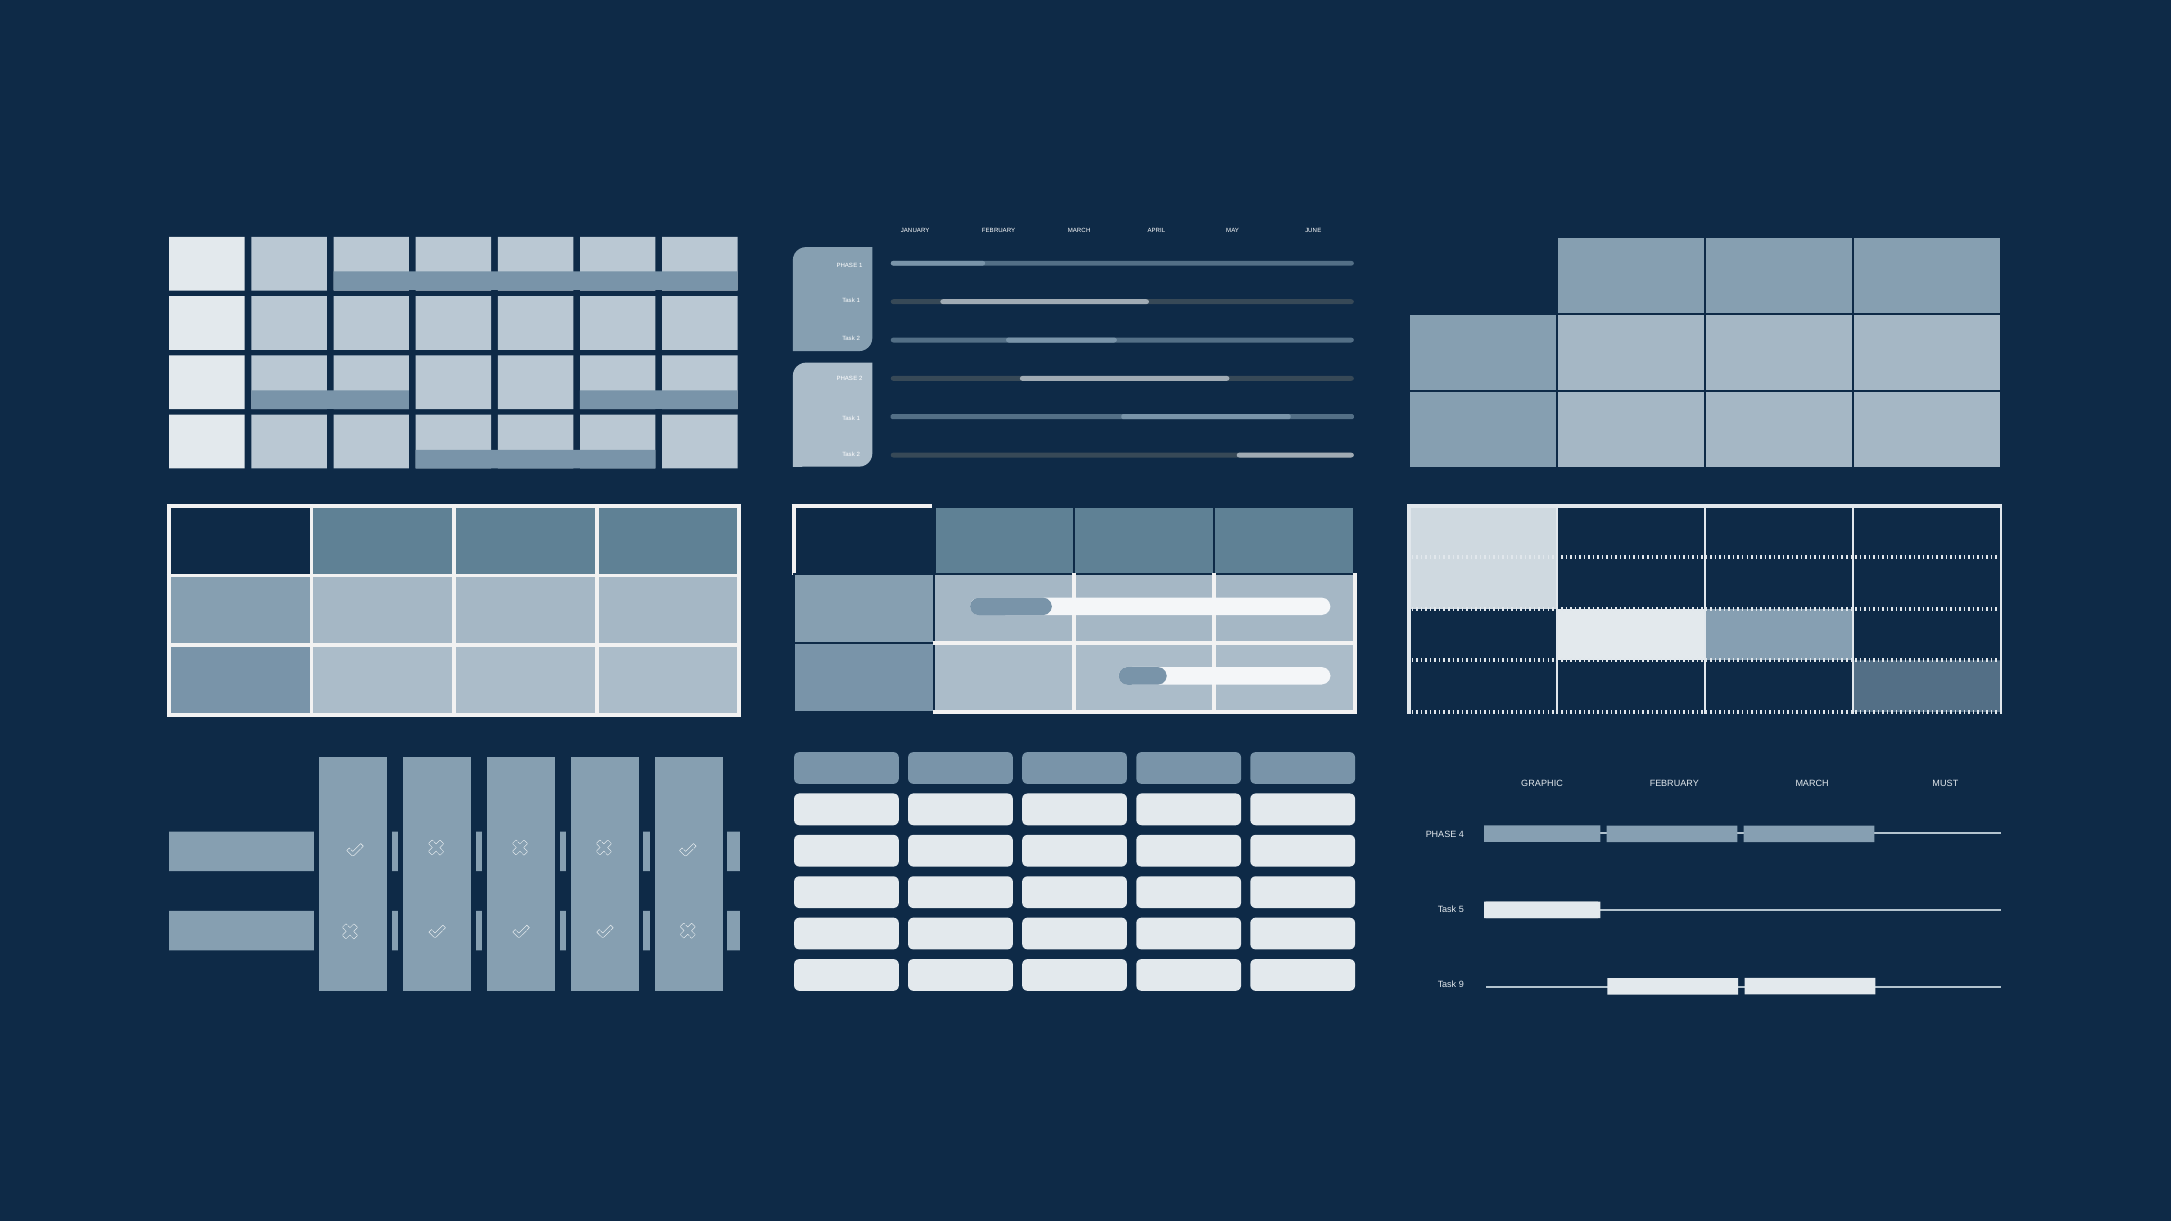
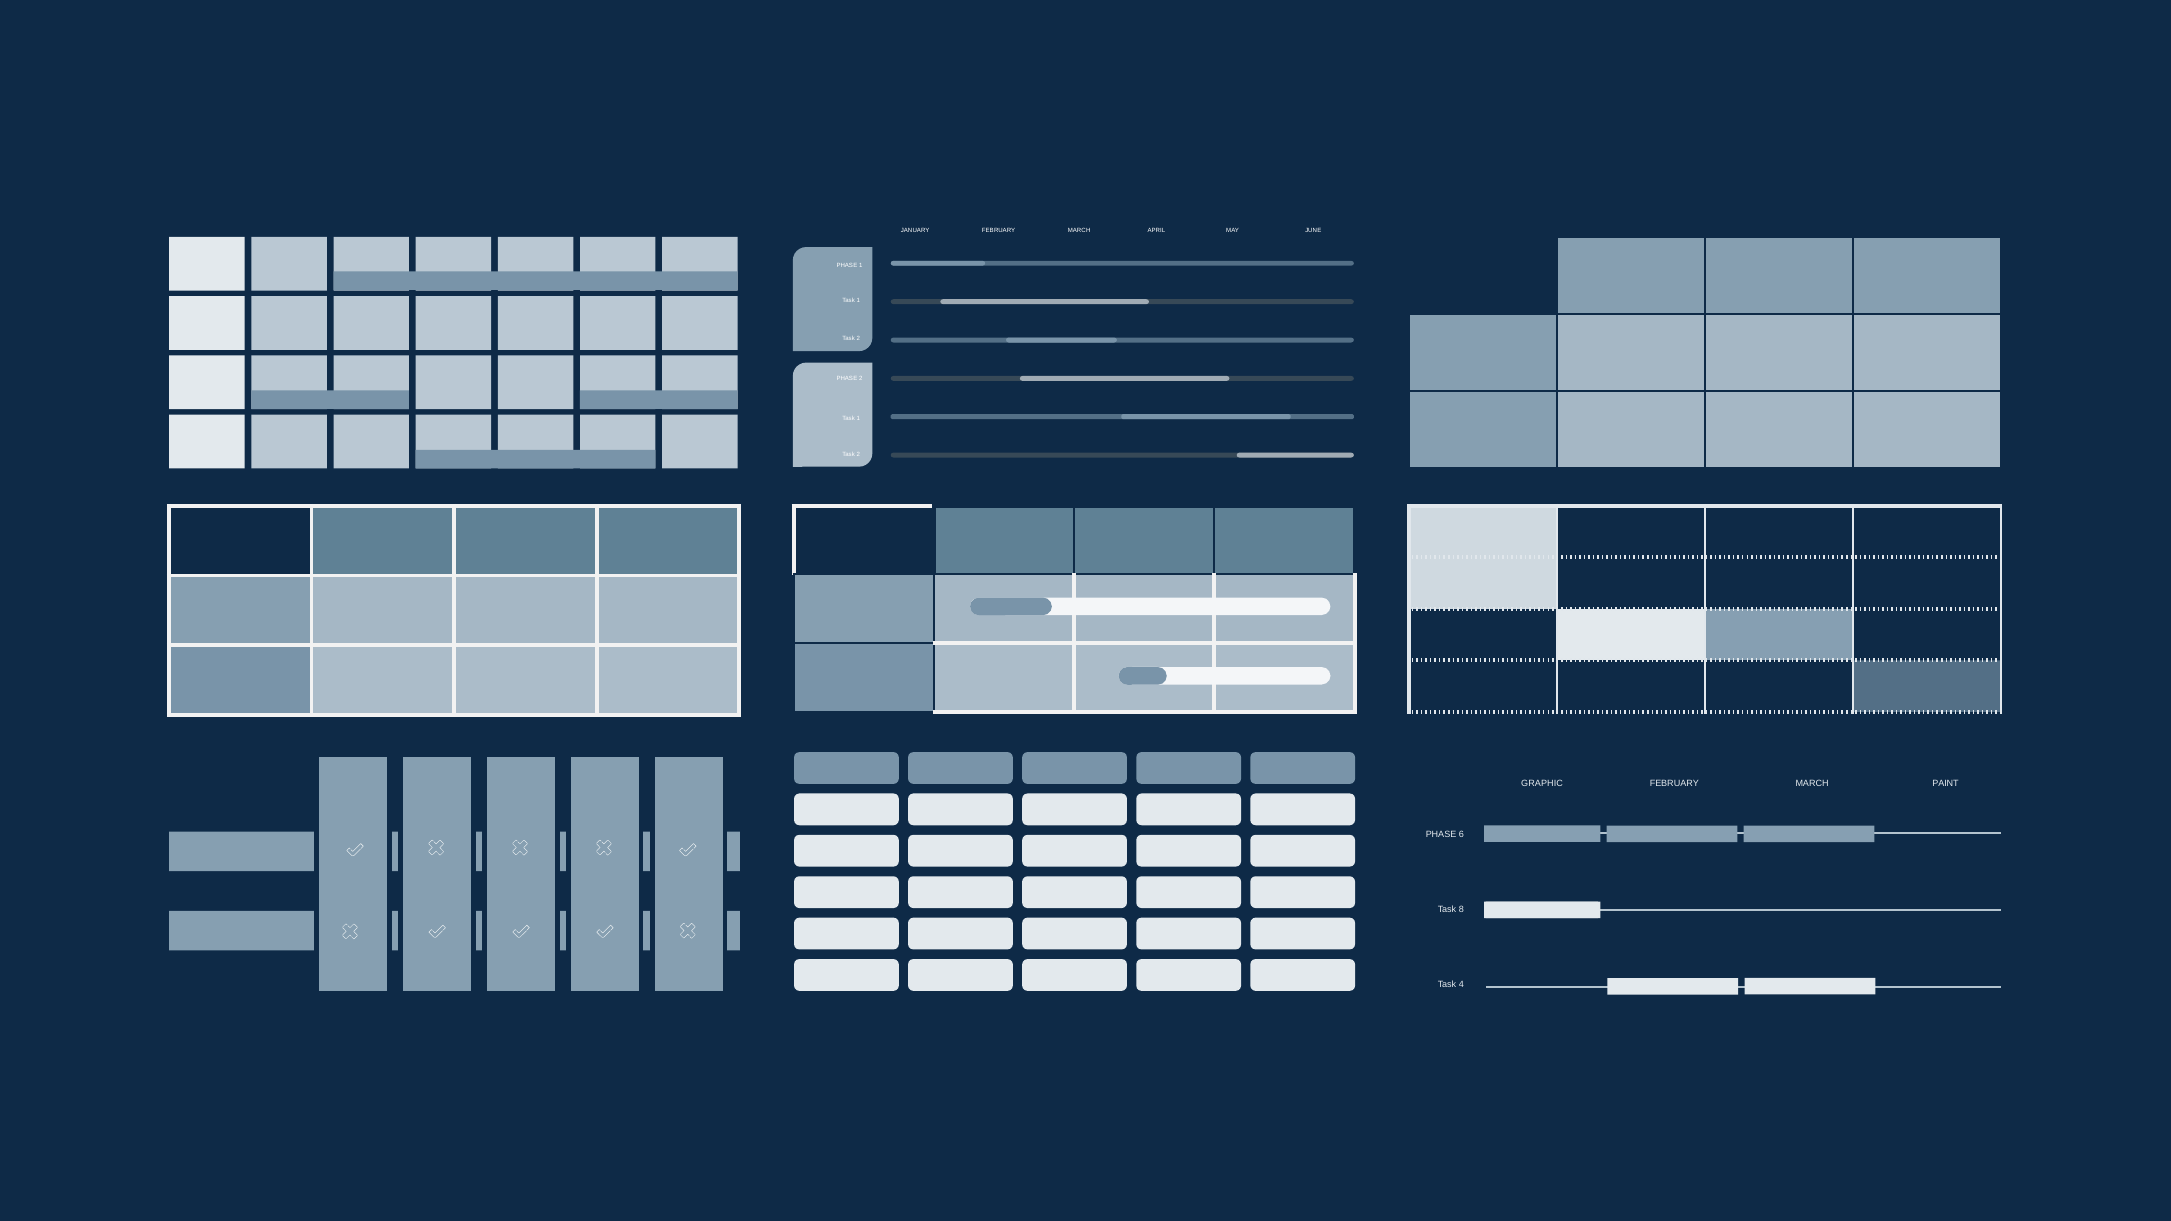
MUST: MUST -> PAINT (1946, 784)
4: 4 -> 6 (1461, 834)
5: 5 -> 8 (1461, 909)
9: 9 -> 4 (1461, 984)
